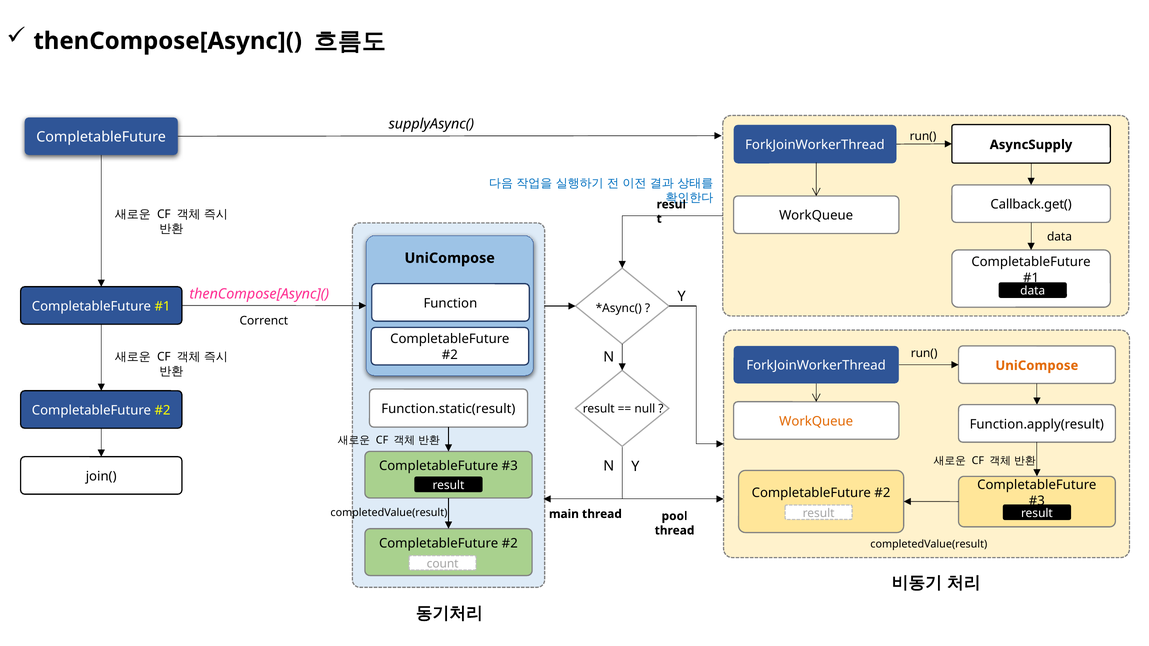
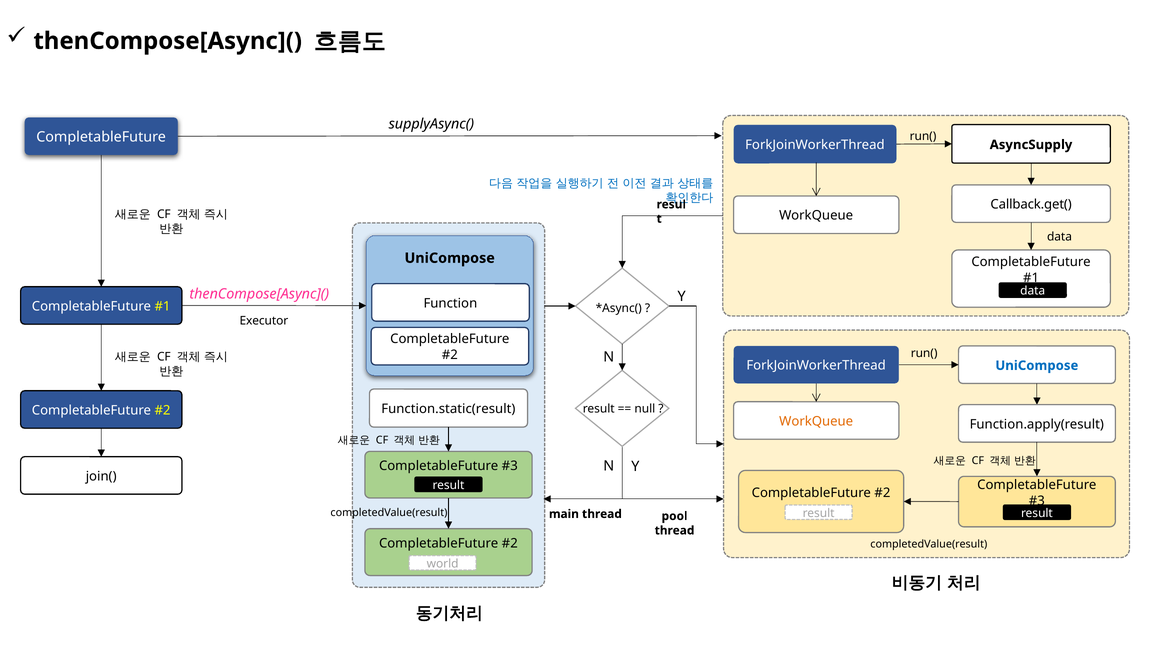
Correnct: Correnct -> Executor (264, 321)
UniCompose colour: orange -> blue (1037, 366)
count: count -> world (443, 564)
